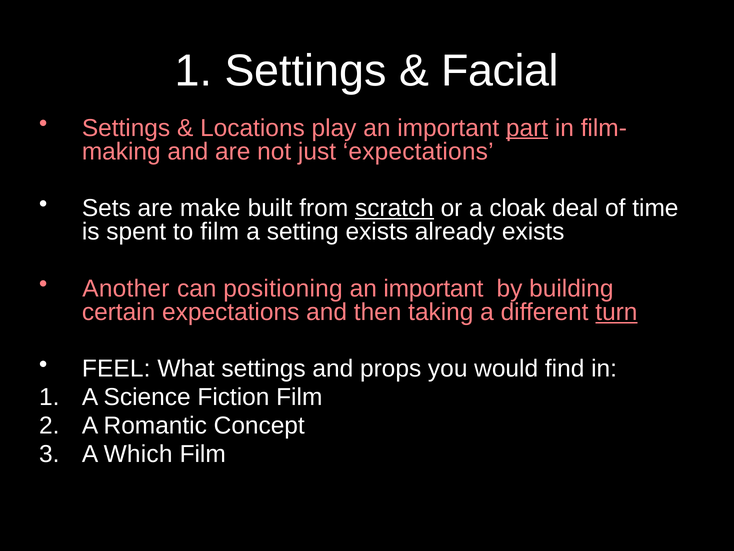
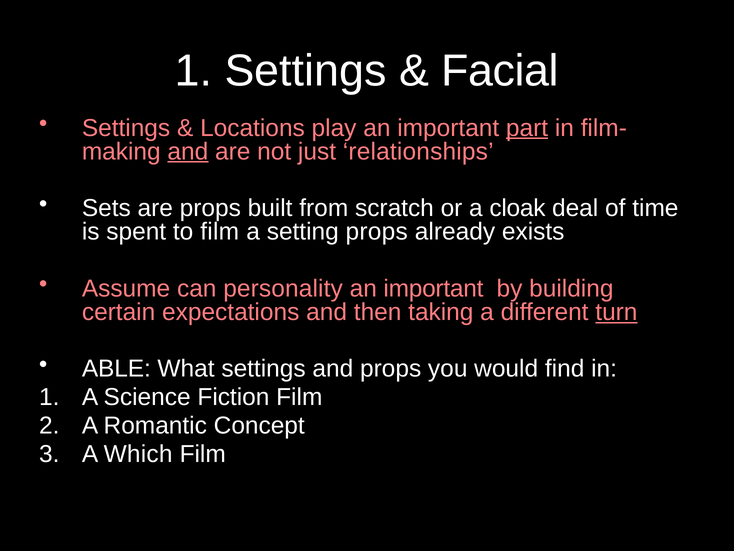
and underline: none -> present (188, 151)
just expectations: expectations -> relationships (418, 151)
are make: make -> props (210, 208)
scratch underline: present -> none (394, 208)
setting exists: exists -> props (377, 232)
Another: Another -> Assume (126, 288)
positioning: positioning -> personality (283, 288)
FEEL: FEEL -> ABLE (116, 368)
